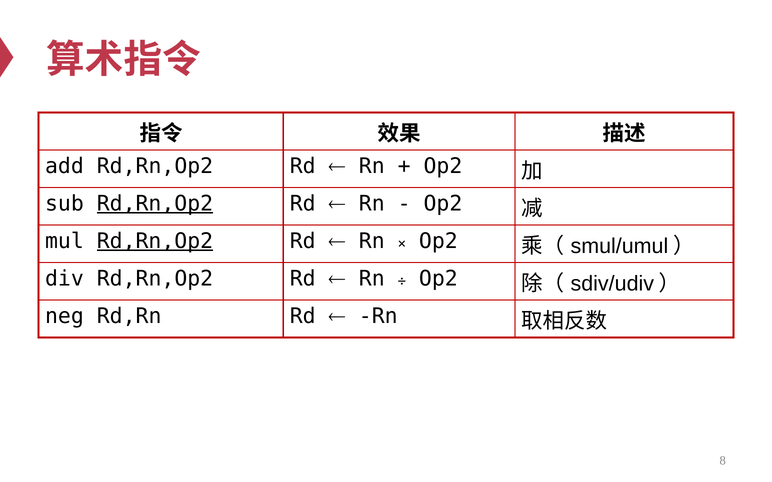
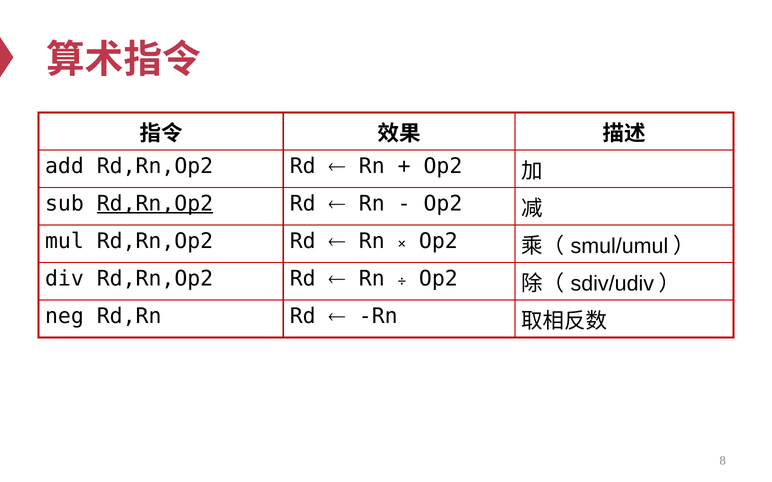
Rd,Rn,Op2 underline: present -> none (155, 241)
